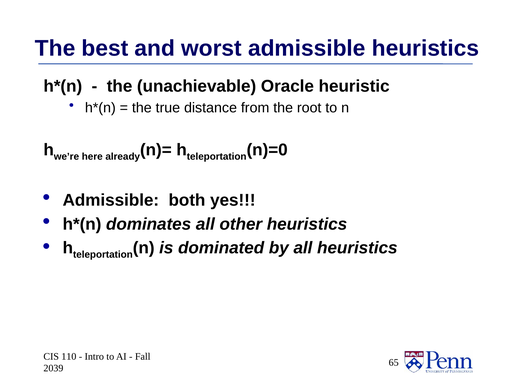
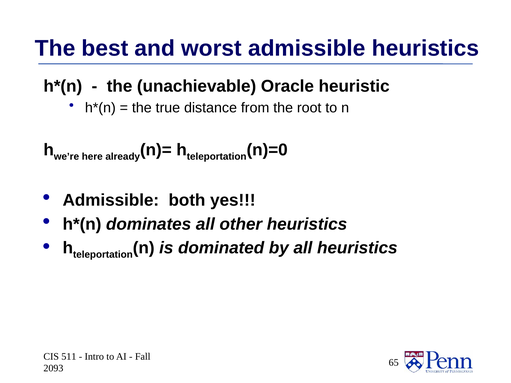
110: 110 -> 511 (69, 357)
2039: 2039 -> 2093 (53, 369)
